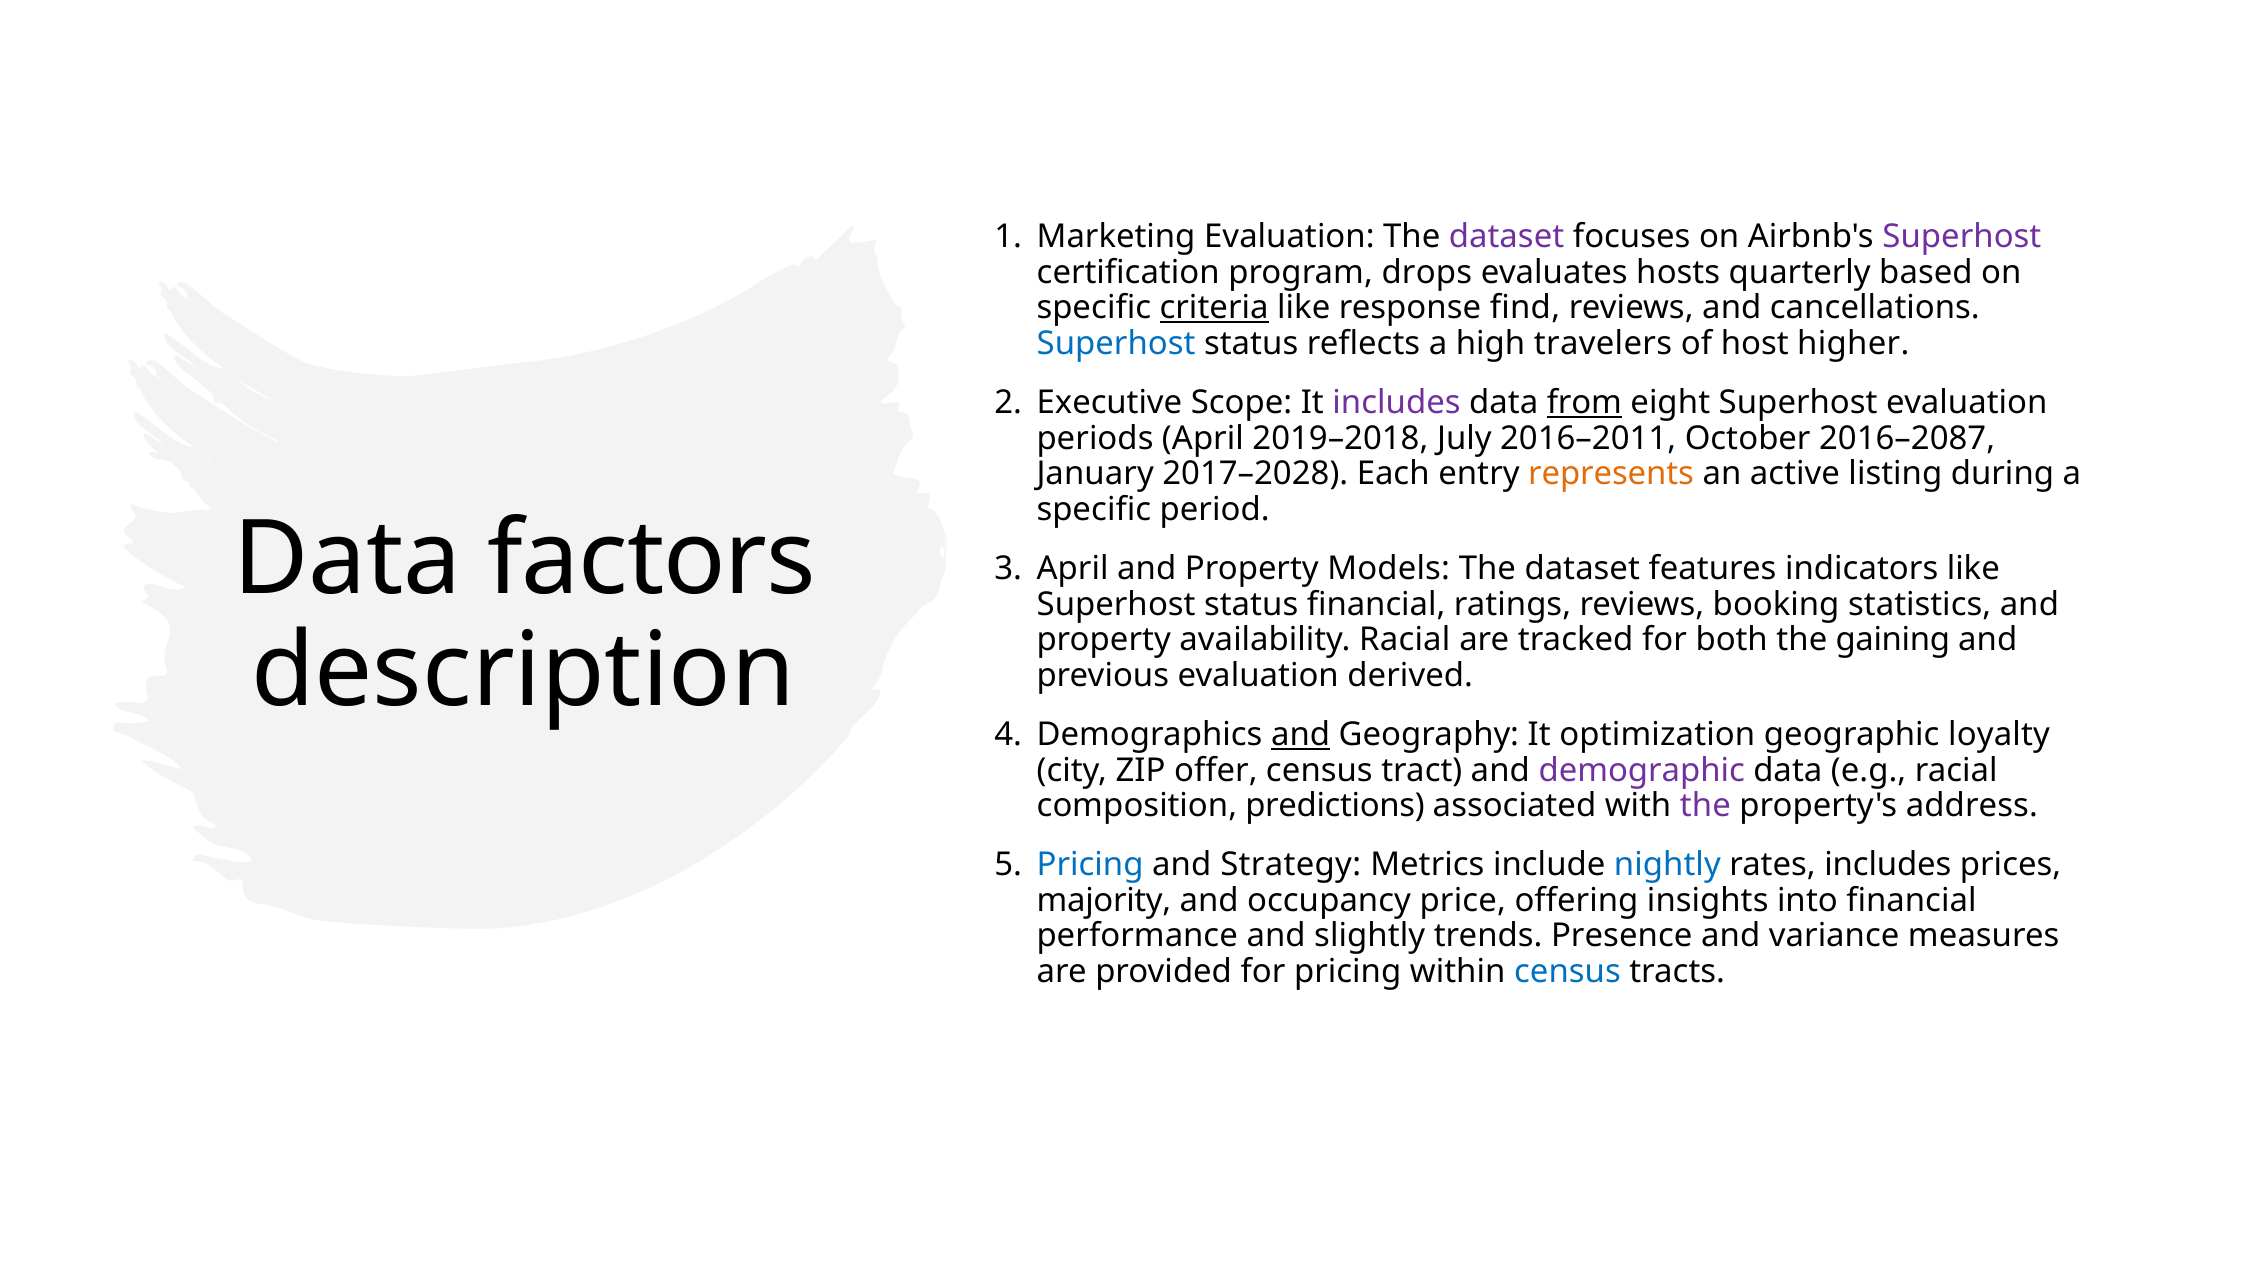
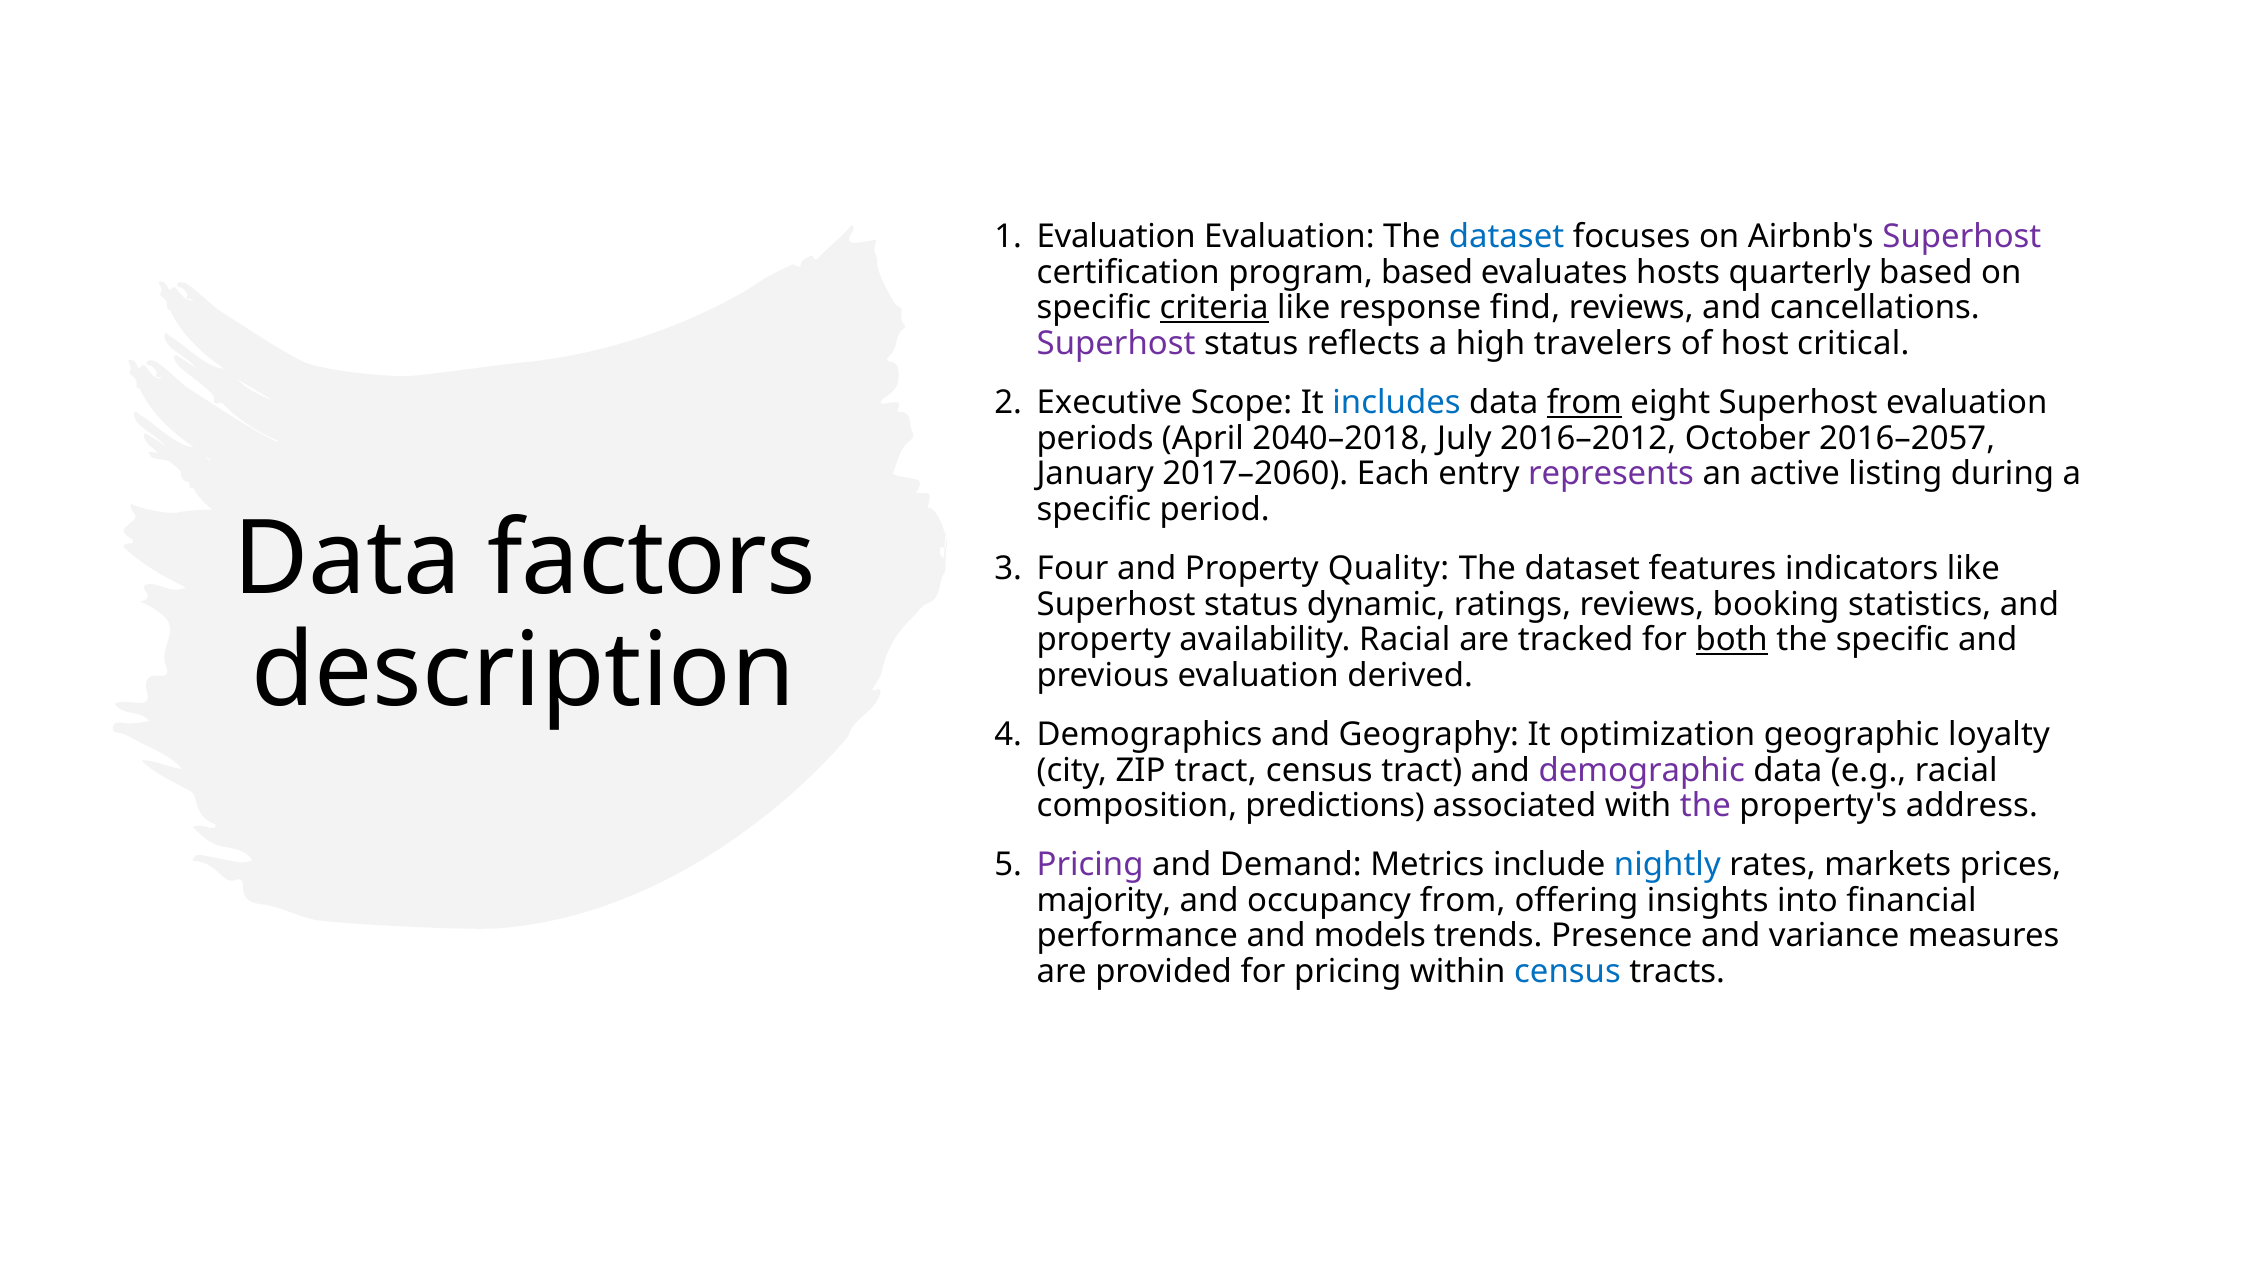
Marketing: Marketing -> Evaluation (1116, 237)
dataset colour: purple -> blue (1507, 237)
program drops: drops -> based (1427, 272)
Superhost colour: blue -> purple (1116, 344)
higher: higher -> critical (1853, 344)
includes colour: purple -> blue (1397, 403)
2019–2018: 2019–2018 -> 2040–2018 (1340, 438)
2016–2011: 2016–2011 -> 2016–2012 (1588, 438)
2016–2087: 2016–2087 -> 2016–2057 (1907, 438)
2017–2028: 2017–2028 -> 2017–2060 (1255, 474)
represents colour: orange -> purple (1611, 474)
April: April -> Four (1073, 569)
Models: Models -> Quality (1389, 569)
status financial: financial -> dynamic (1376, 604)
both underline: none -> present (1732, 640)
the gaining: gaining -> specific (1893, 640)
and underline: present -> none (1301, 735)
ZIP offer: offer -> tract (1216, 770)
Pricing colour: blue -> purple (1090, 865)
Strategy: Strategy -> Demand (1291, 865)
rates includes: includes -> markets (1888, 865)
occupancy price: price -> from (1463, 901)
slightly: slightly -> models (1370, 936)
